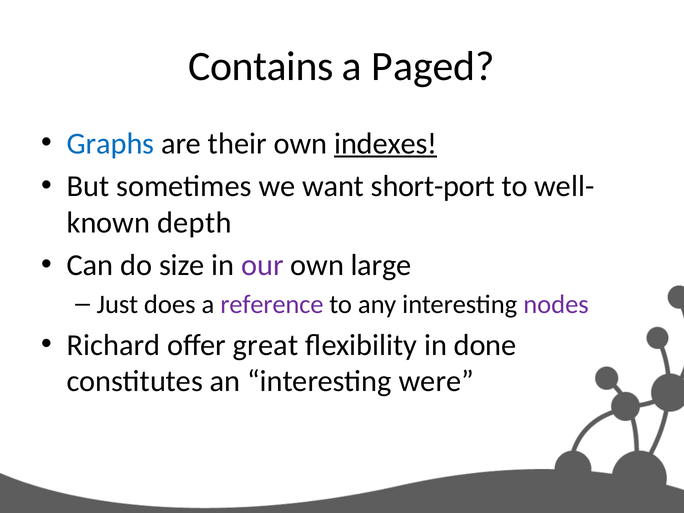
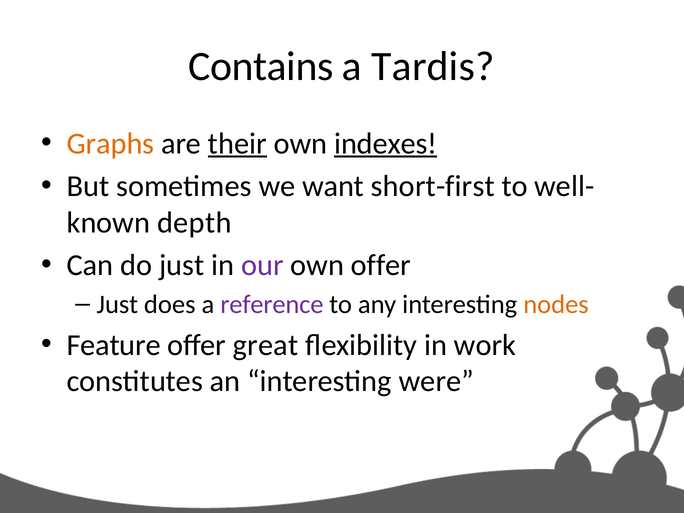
Paged: Paged -> Tardis (433, 66)
Graphs colour: blue -> orange (111, 143)
their underline: none -> present (237, 143)
short-port: short-port -> short-first (433, 186)
do size: size -> just (182, 265)
own large: large -> offer (381, 265)
nodes colour: purple -> orange (556, 304)
Richard: Richard -> Feature (114, 345)
done: done -> work (485, 345)
